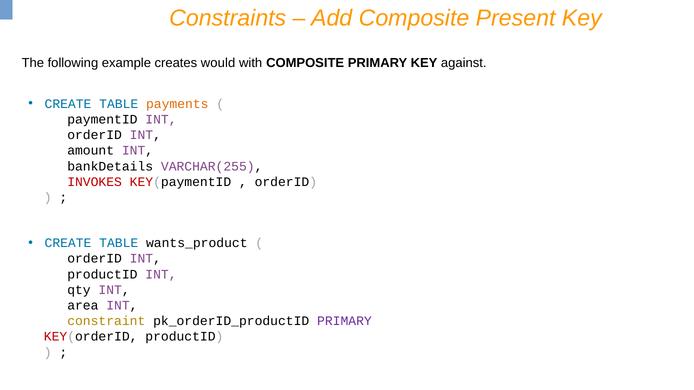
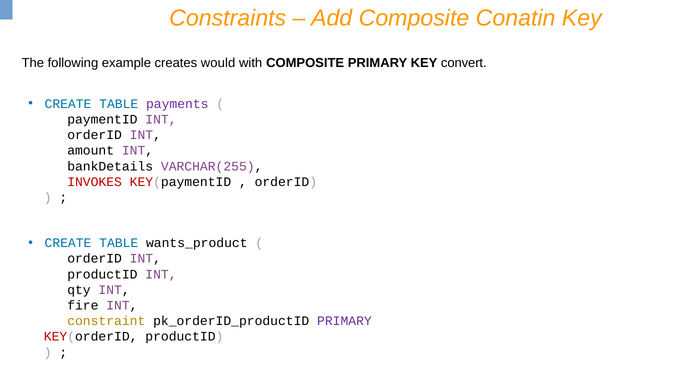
Present: Present -> Conatin (516, 18)
against: against -> convert (464, 63)
payments colour: orange -> purple (177, 104)
area: area -> fire (83, 306)
